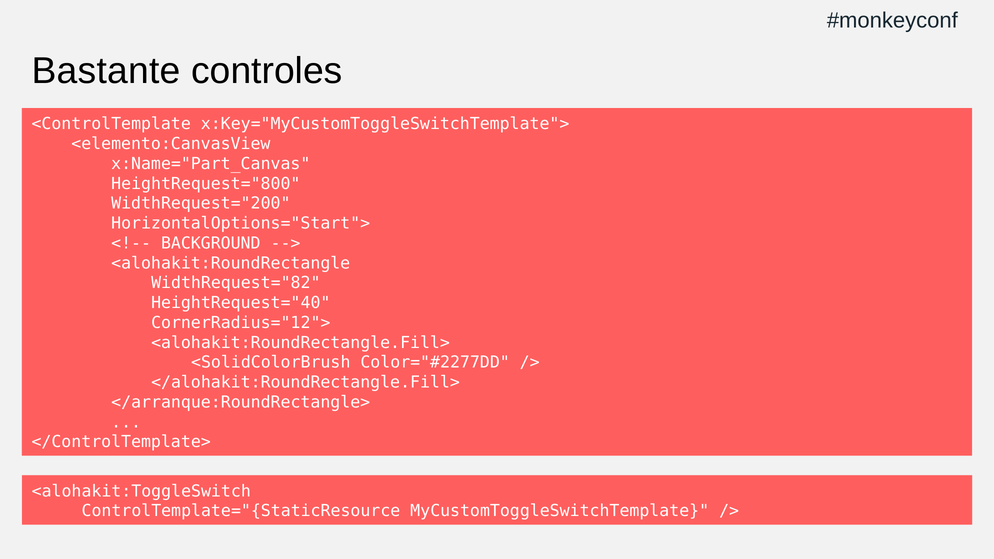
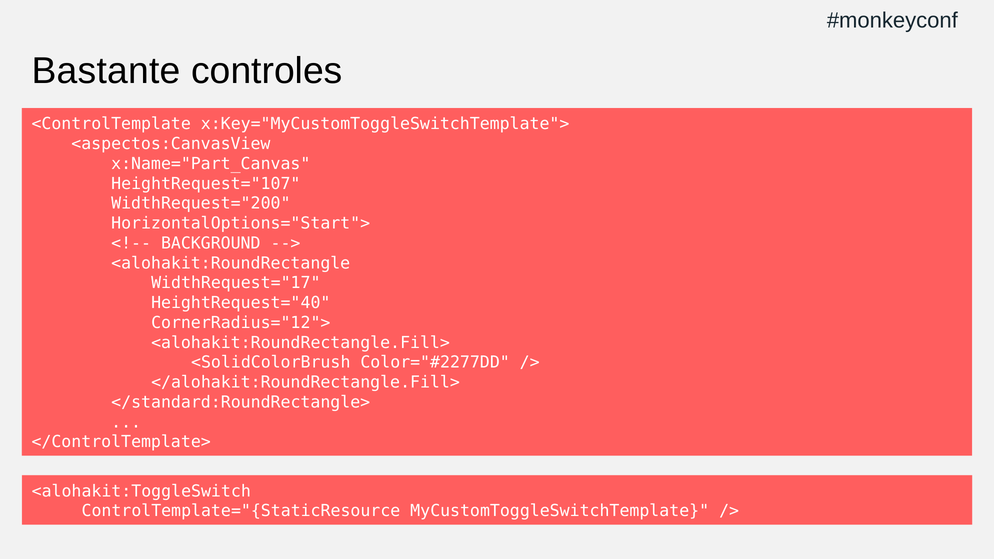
<elemento:CanvasView: <elemento:CanvasView -> <aspectos:CanvasView (171, 144)
HeightRequest="800: HeightRequest="800 -> HeightRequest="107 (206, 184)
WidthRequest="82: WidthRequest="82 -> WidthRequest="17 (236, 283)
</arranque:RoundRectangle>: </arranque:RoundRectangle> -> </standard:RoundRectangle> (241, 402)
